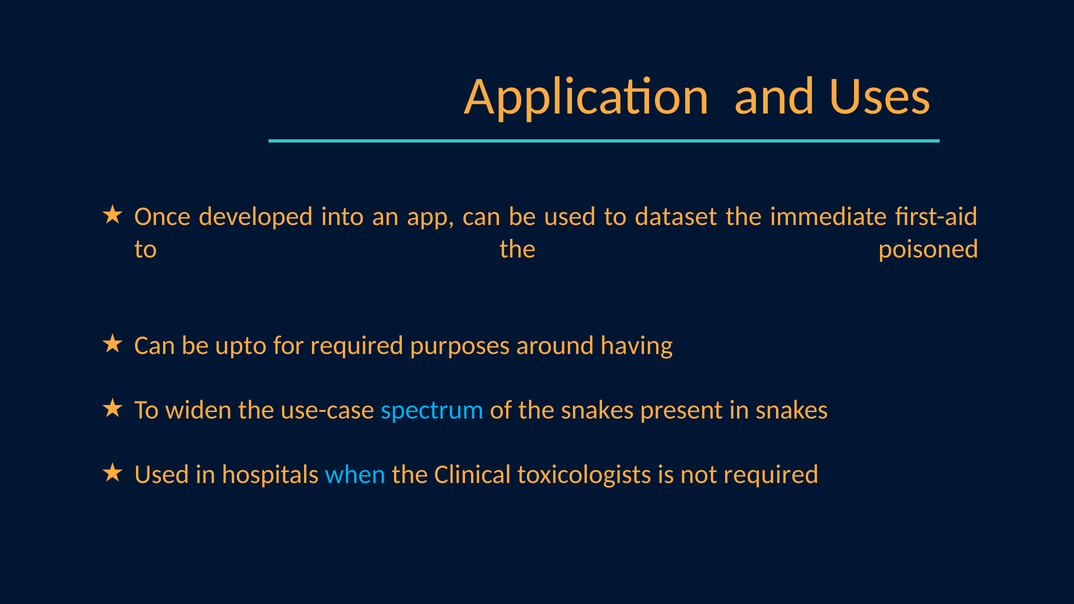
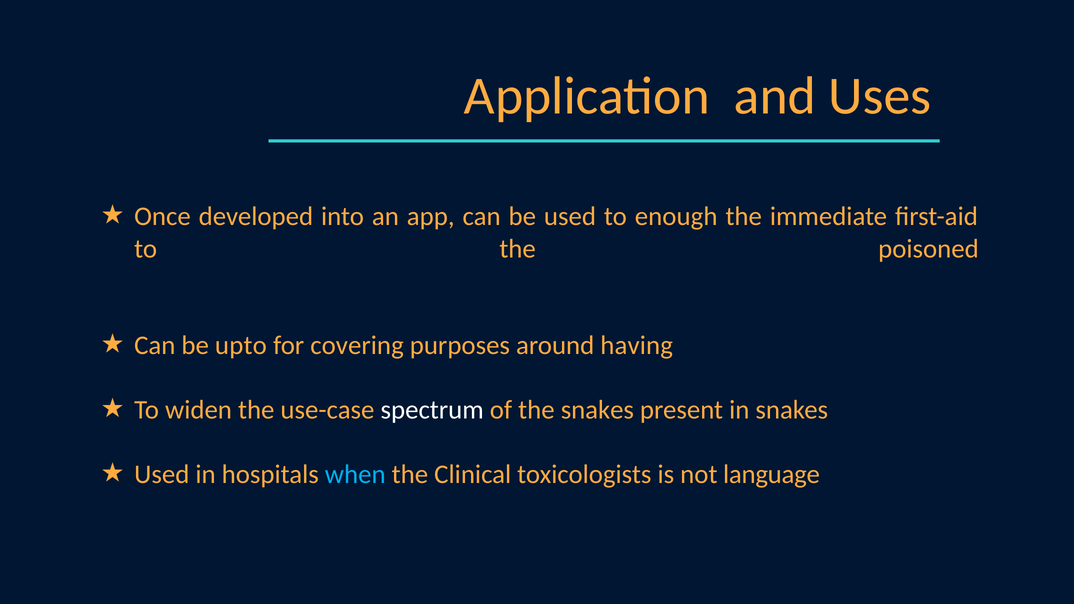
dataset: dataset -> enough (676, 217)
for required: required -> covering (357, 346)
spectrum colour: light blue -> white (432, 410)
not required: required -> language (771, 474)
